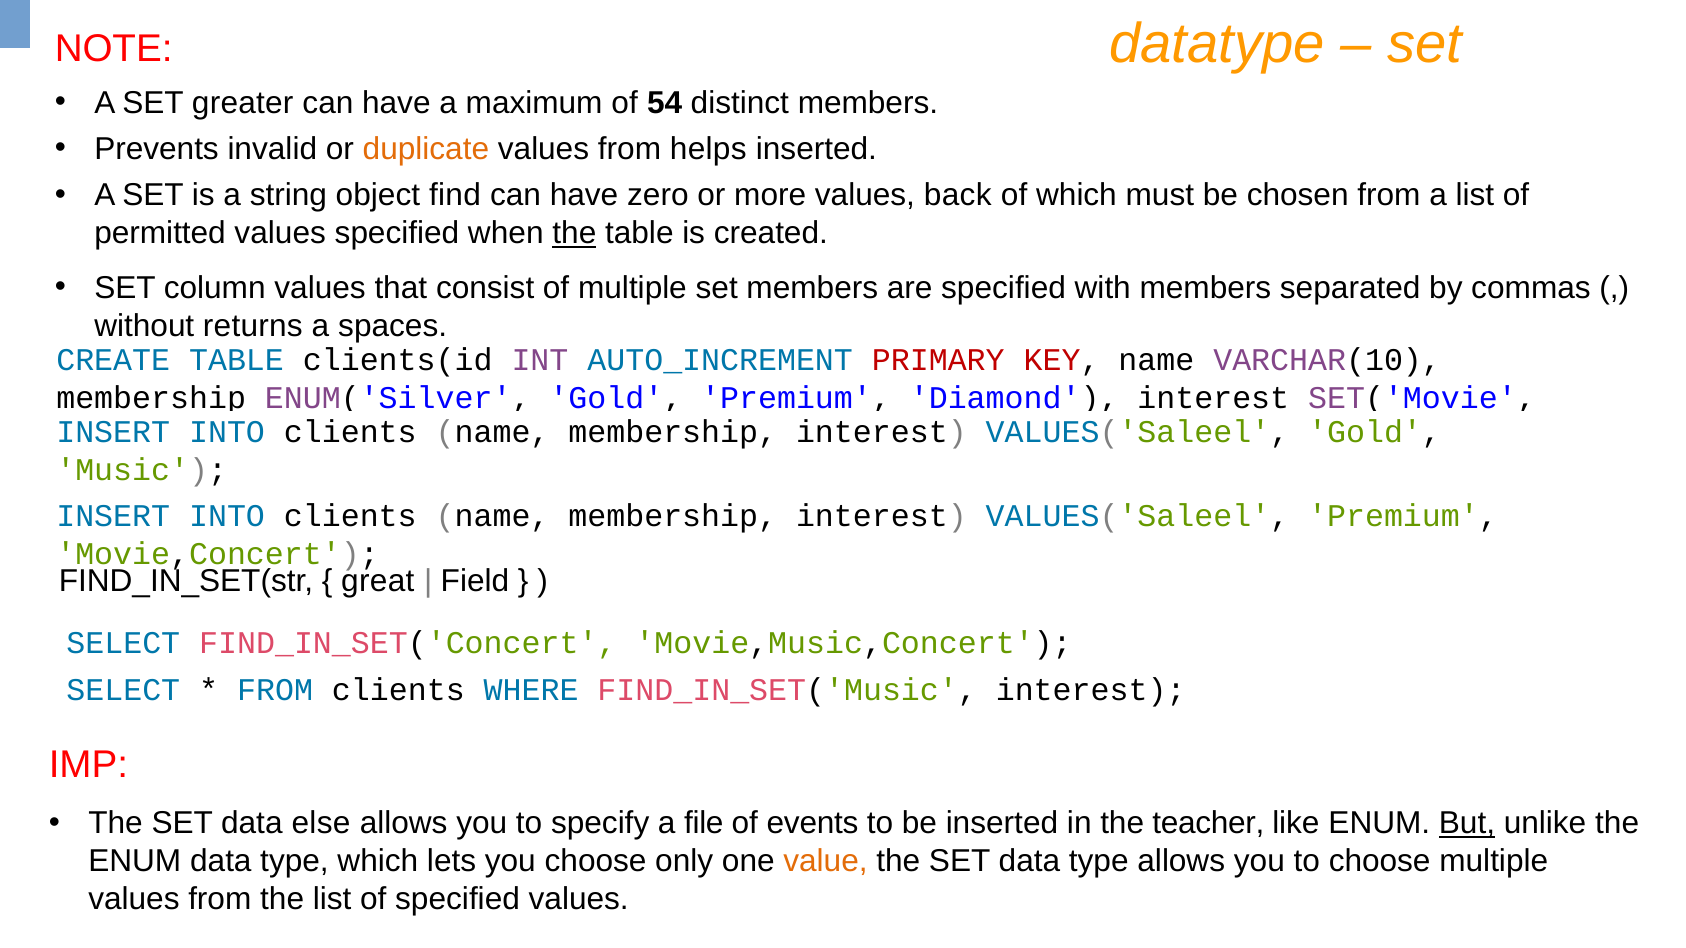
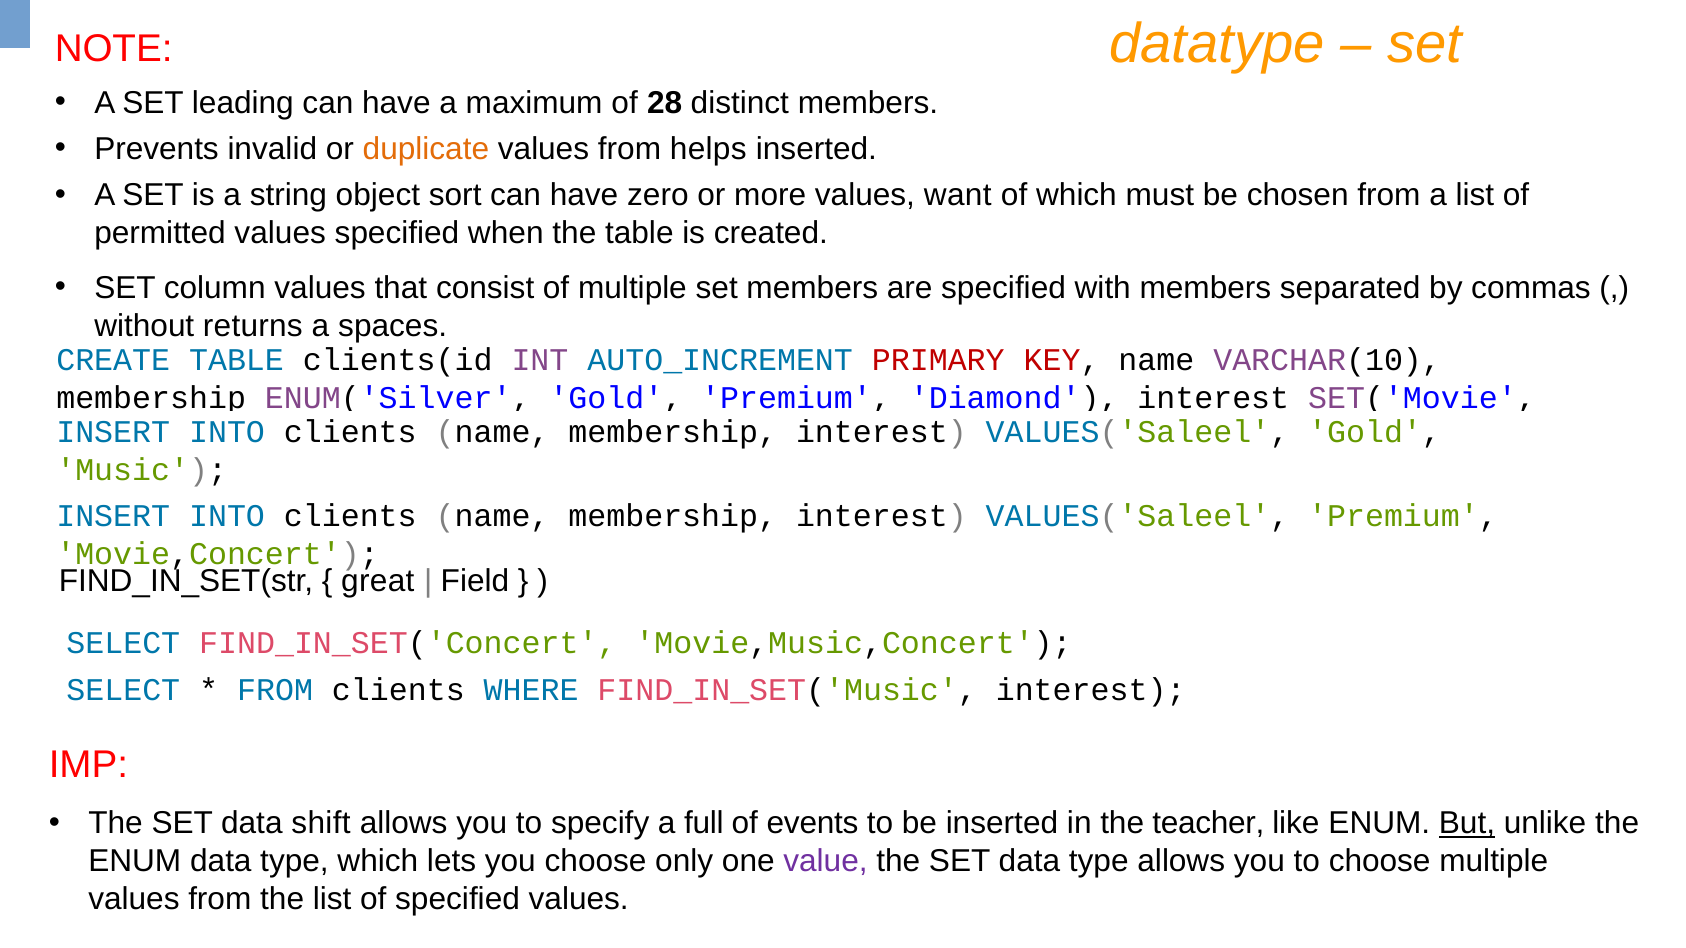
greater: greater -> leading (243, 103)
54: 54 -> 28 (665, 103)
find: find -> sort (455, 195)
back: back -> want (958, 195)
the underline: present -> none (574, 233)
else: else -> shift (321, 824)
file: file -> full (704, 824)
value colour: orange -> purple (825, 862)
